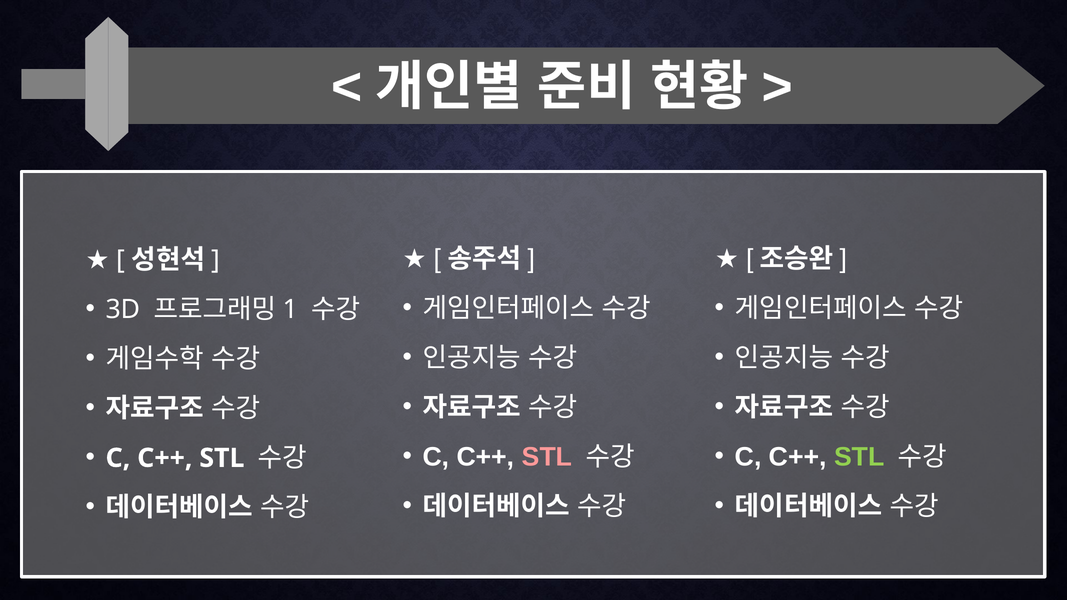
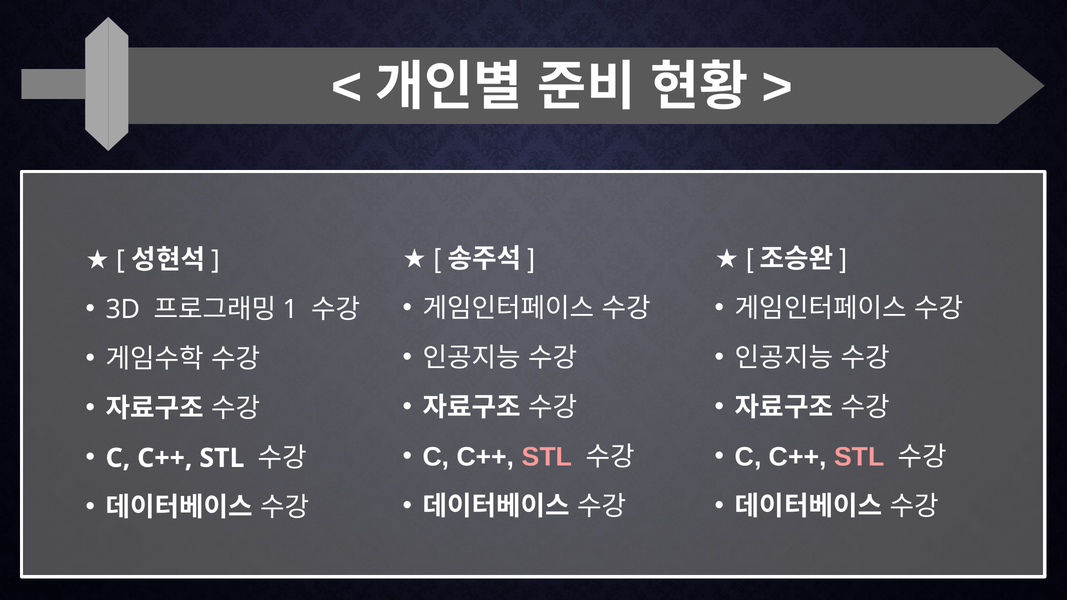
STL colour: light green -> pink (859, 457)
